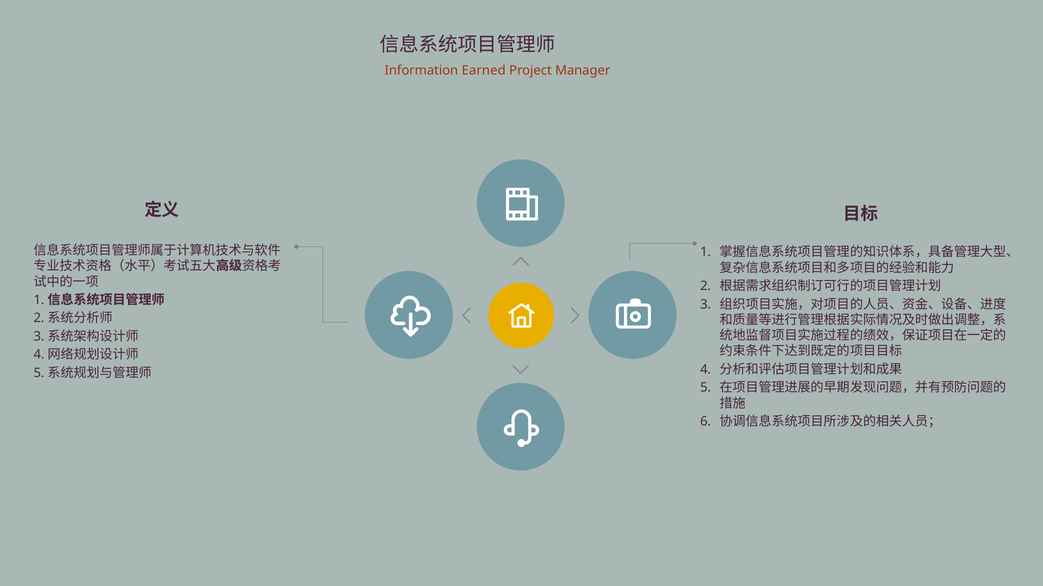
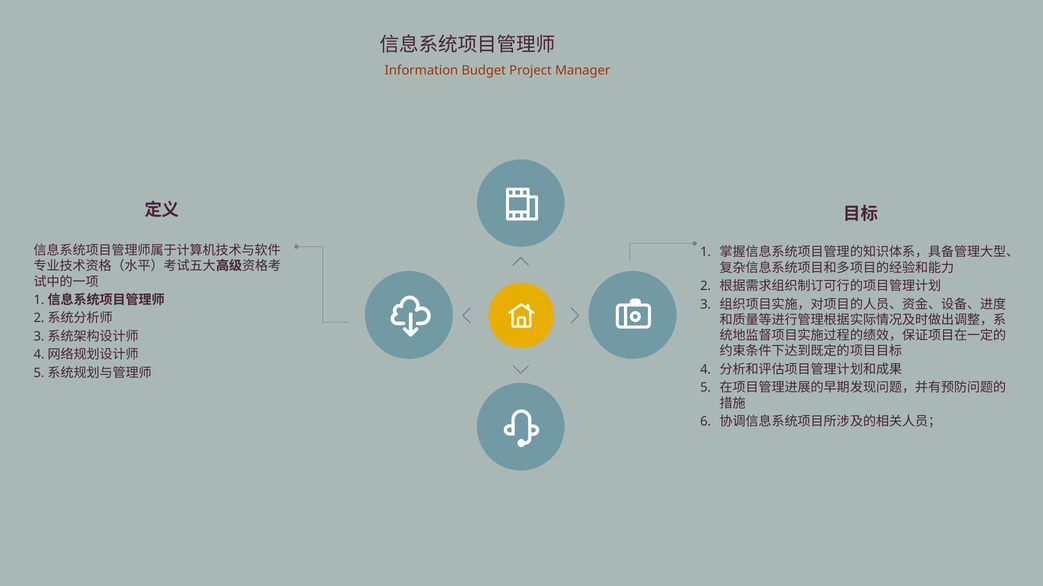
Earned: Earned -> Budget (484, 71)
